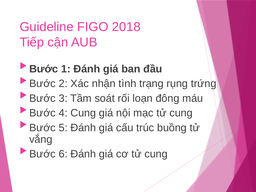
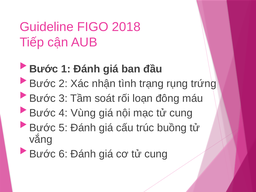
4 Cung: Cung -> Vùng (83, 113)
